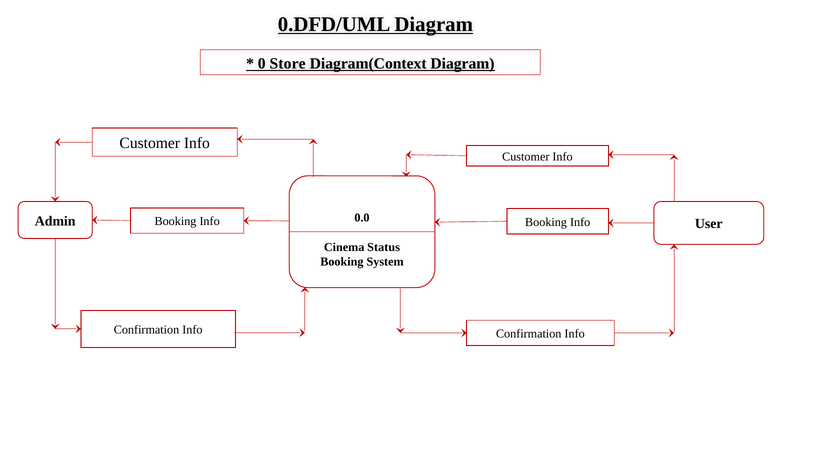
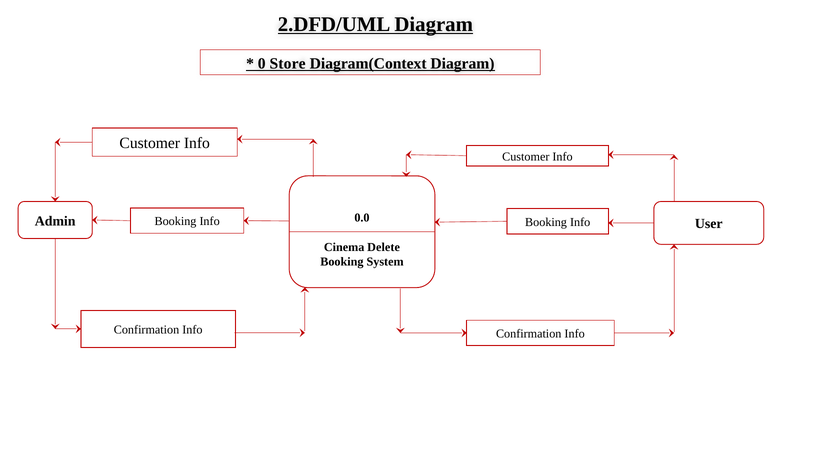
0.DFD/UML: 0.DFD/UML -> 2.DFD/UML (334, 24)
Status: Status -> Delete (384, 247)
